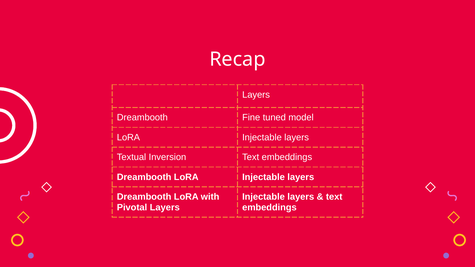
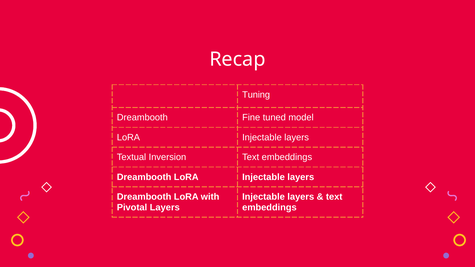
Layers: Layers -> Tuning (256, 95)
